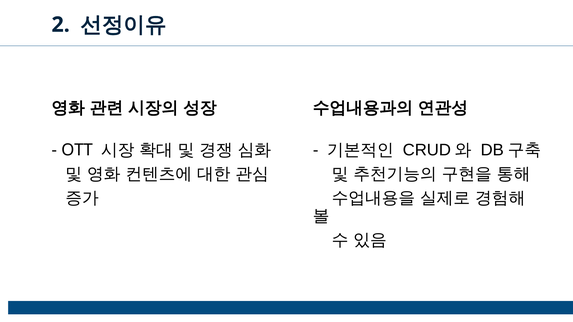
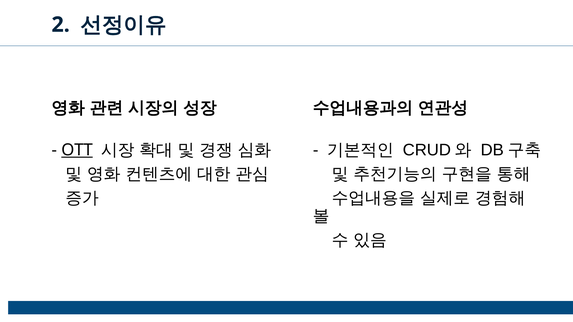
OTT underline: none -> present (77, 150)
